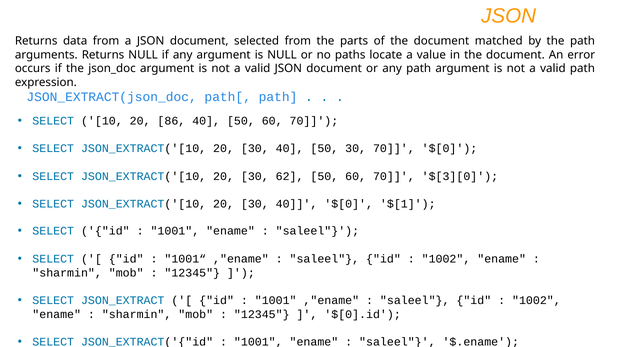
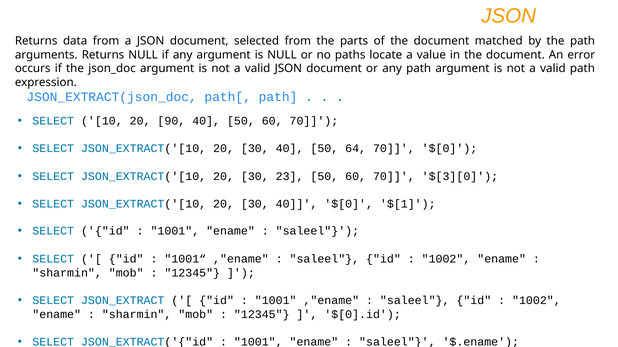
86: 86 -> 90 (171, 121)
50 30: 30 -> 64 (356, 149)
62: 62 -> 23 (290, 177)
